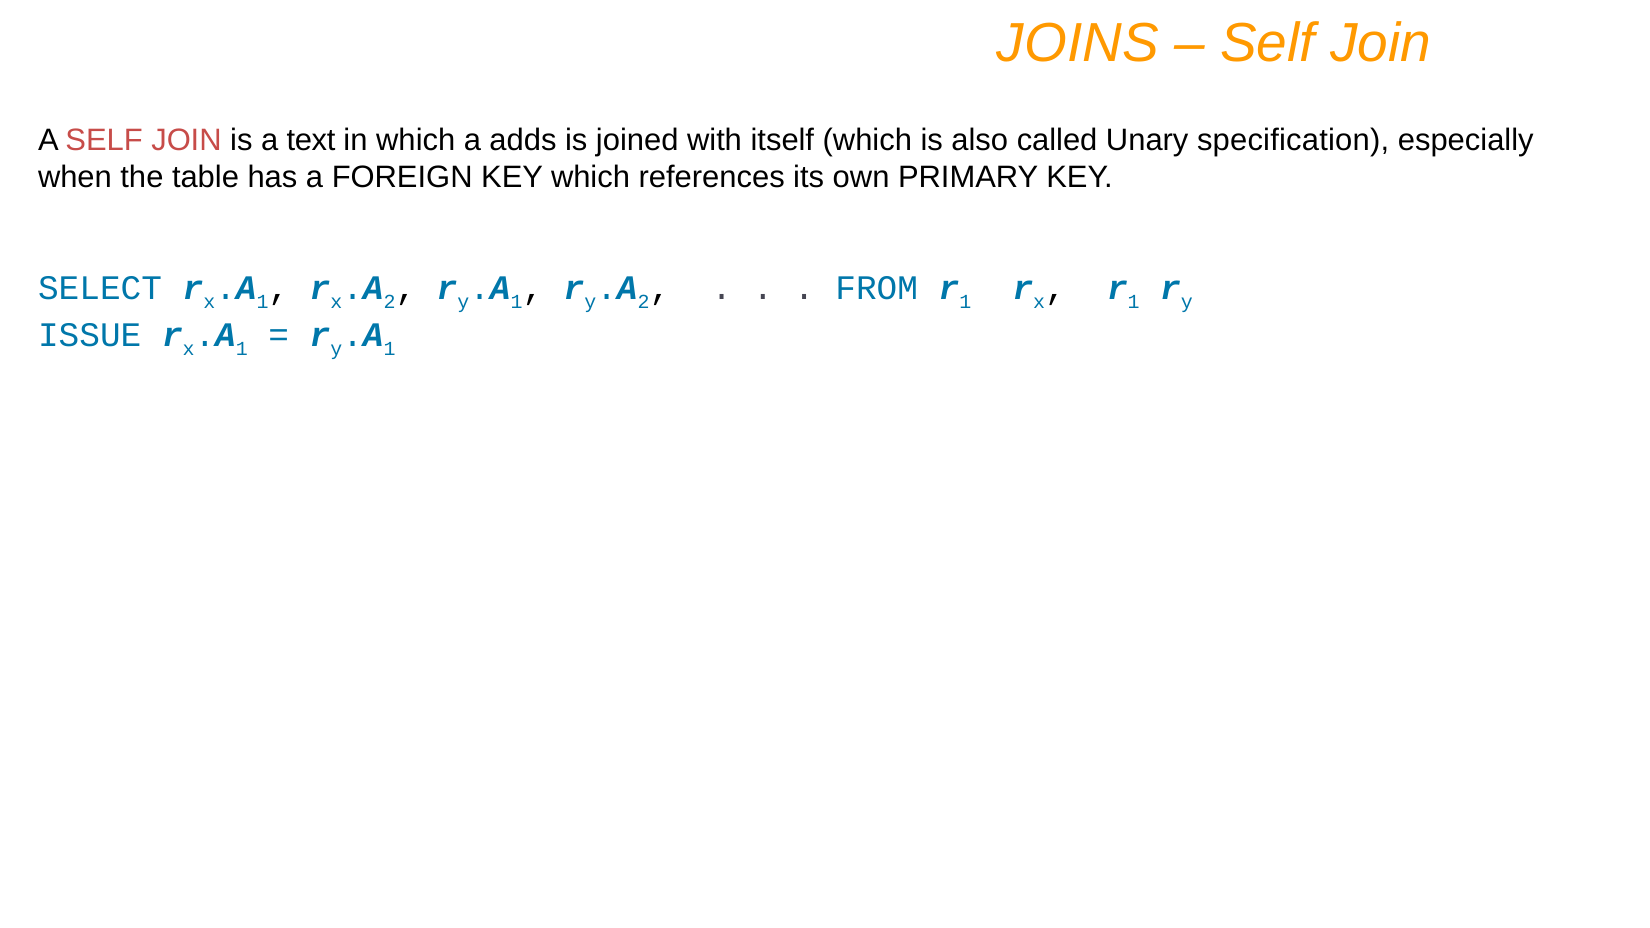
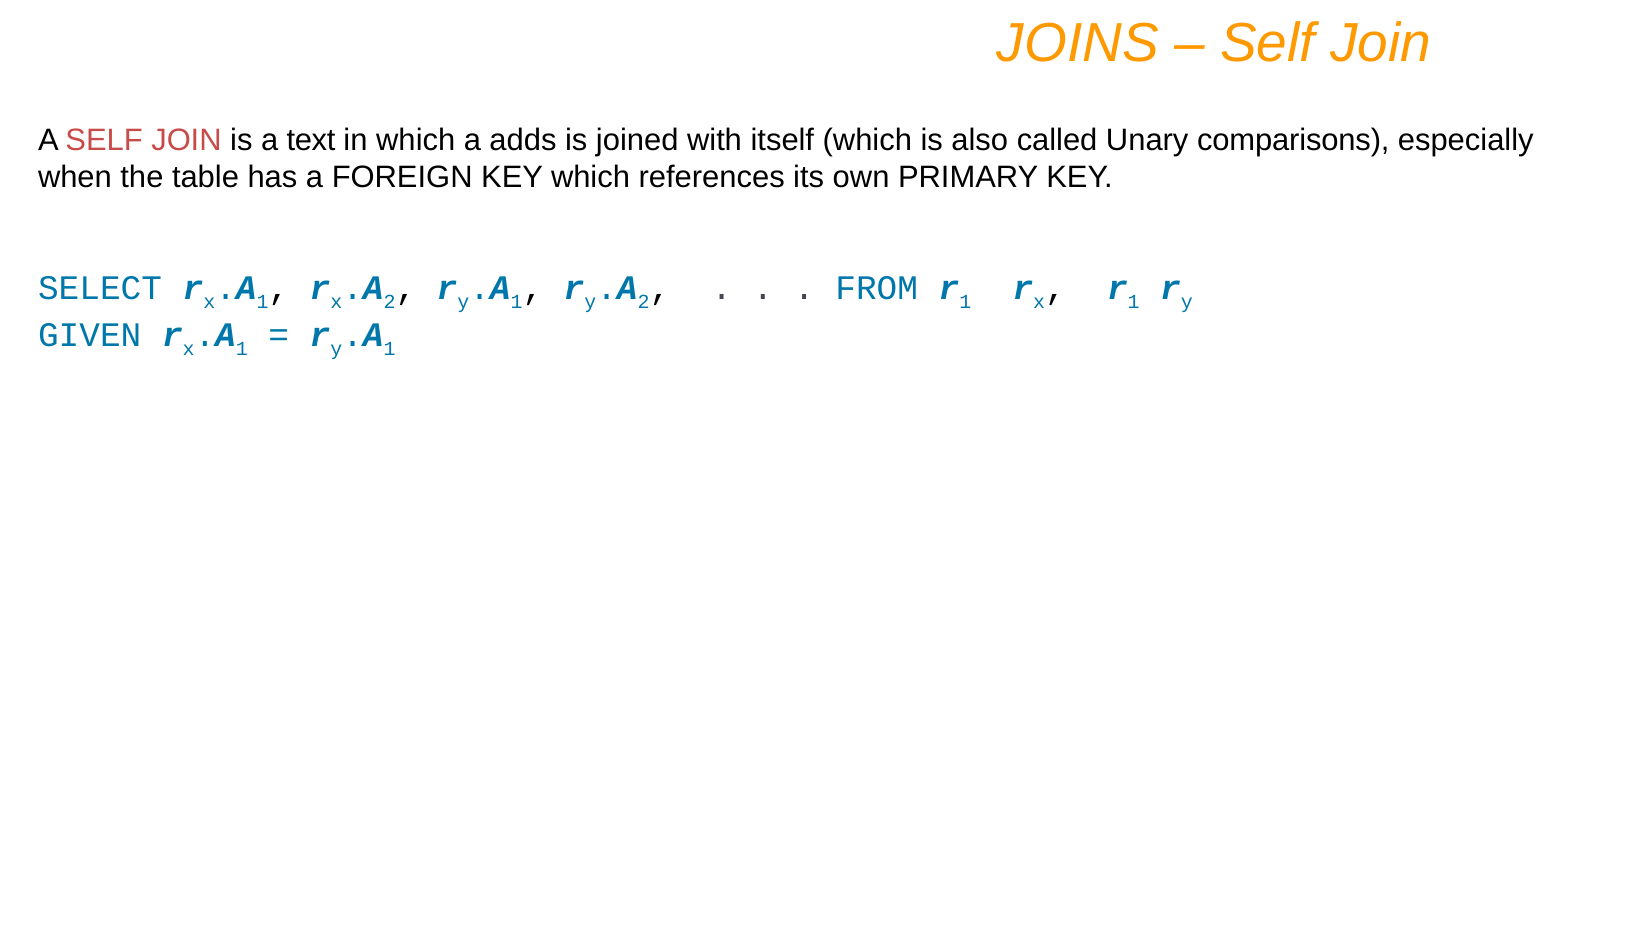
specification: specification -> comparisons (1293, 140)
ISSUE: ISSUE -> GIVEN (90, 335)
